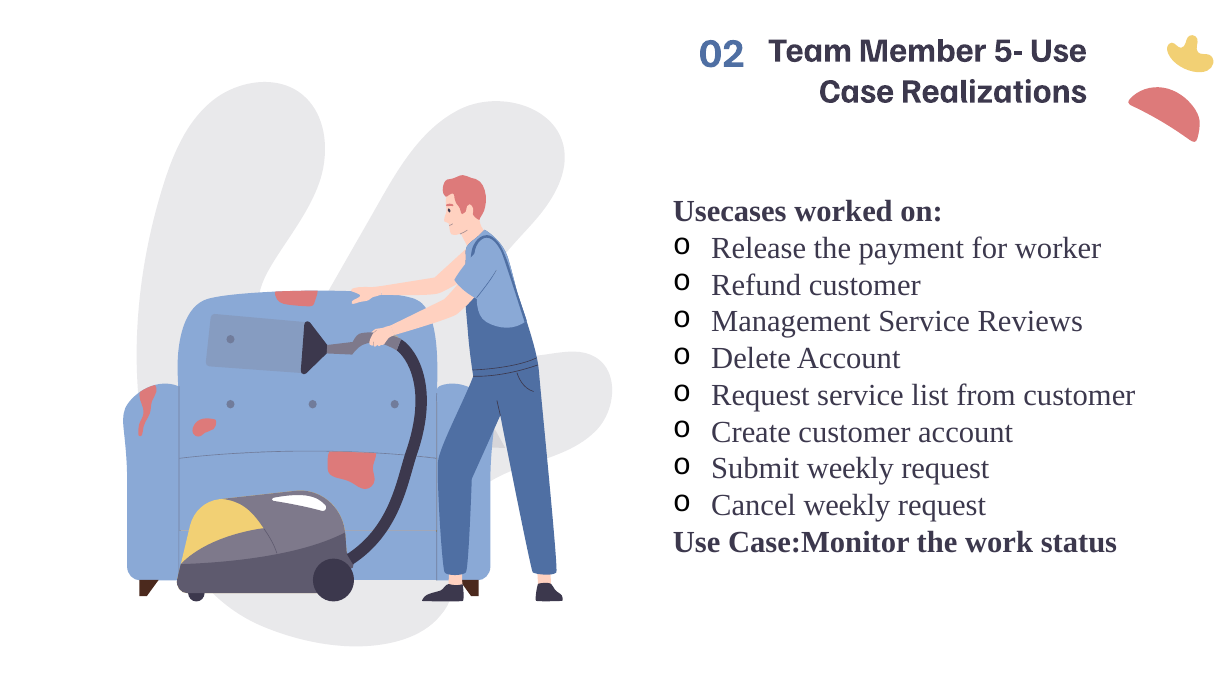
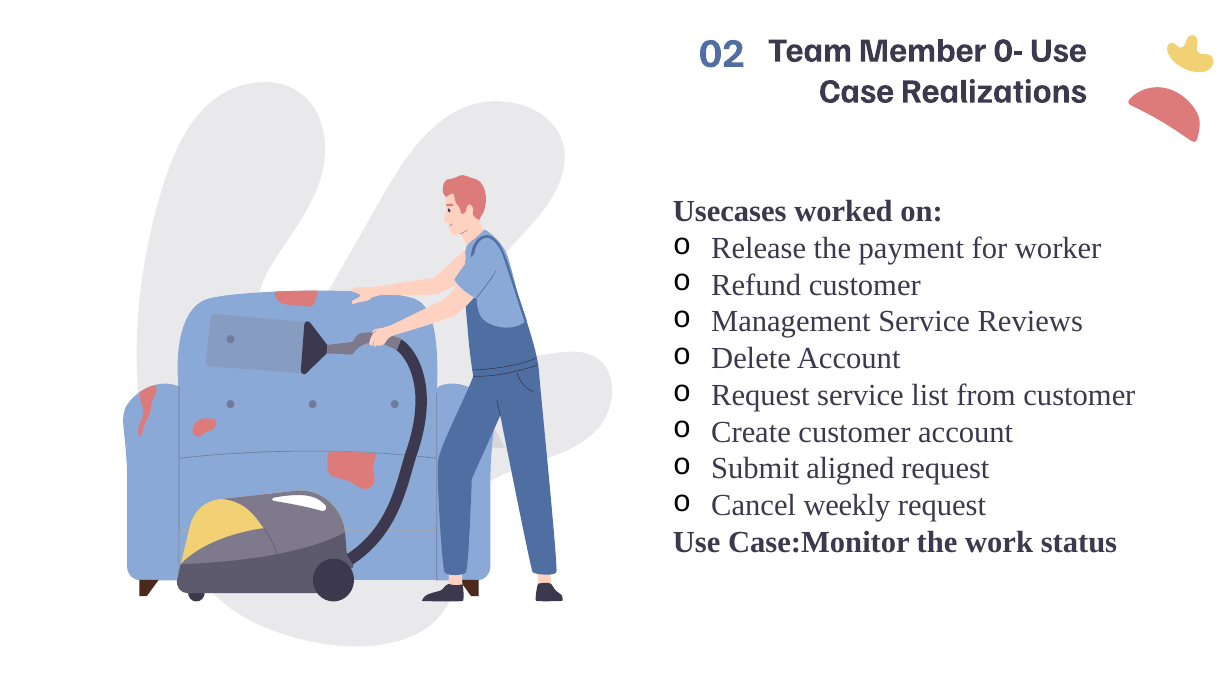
5-: 5- -> 0- (1008, 50)
Submit weekly: weekly -> aligned (850, 468)
